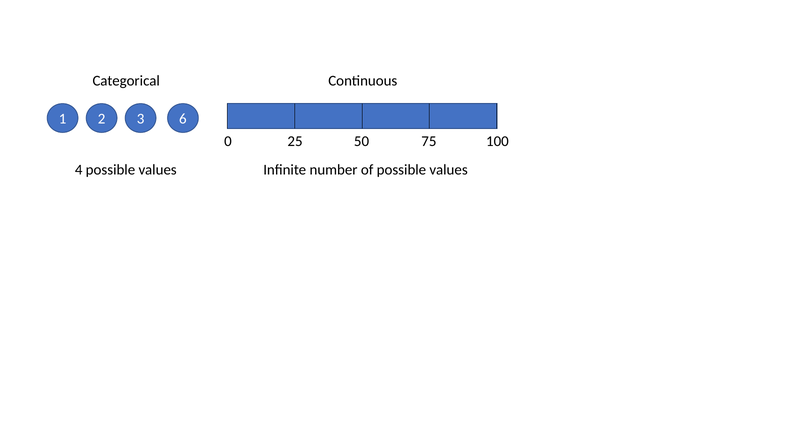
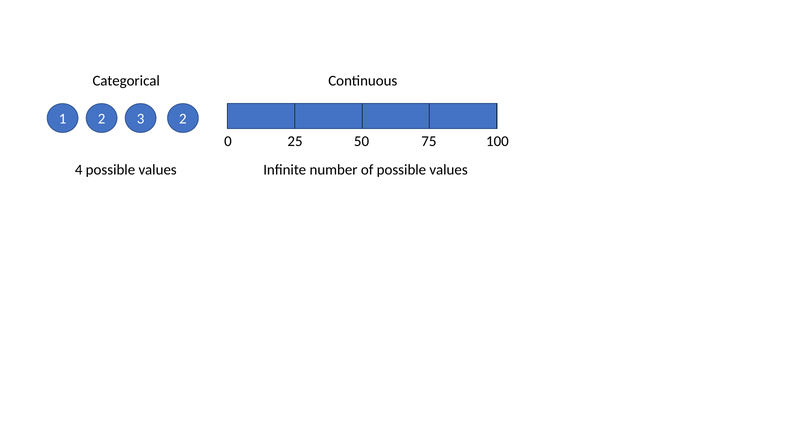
3 6: 6 -> 2 (183, 119)
